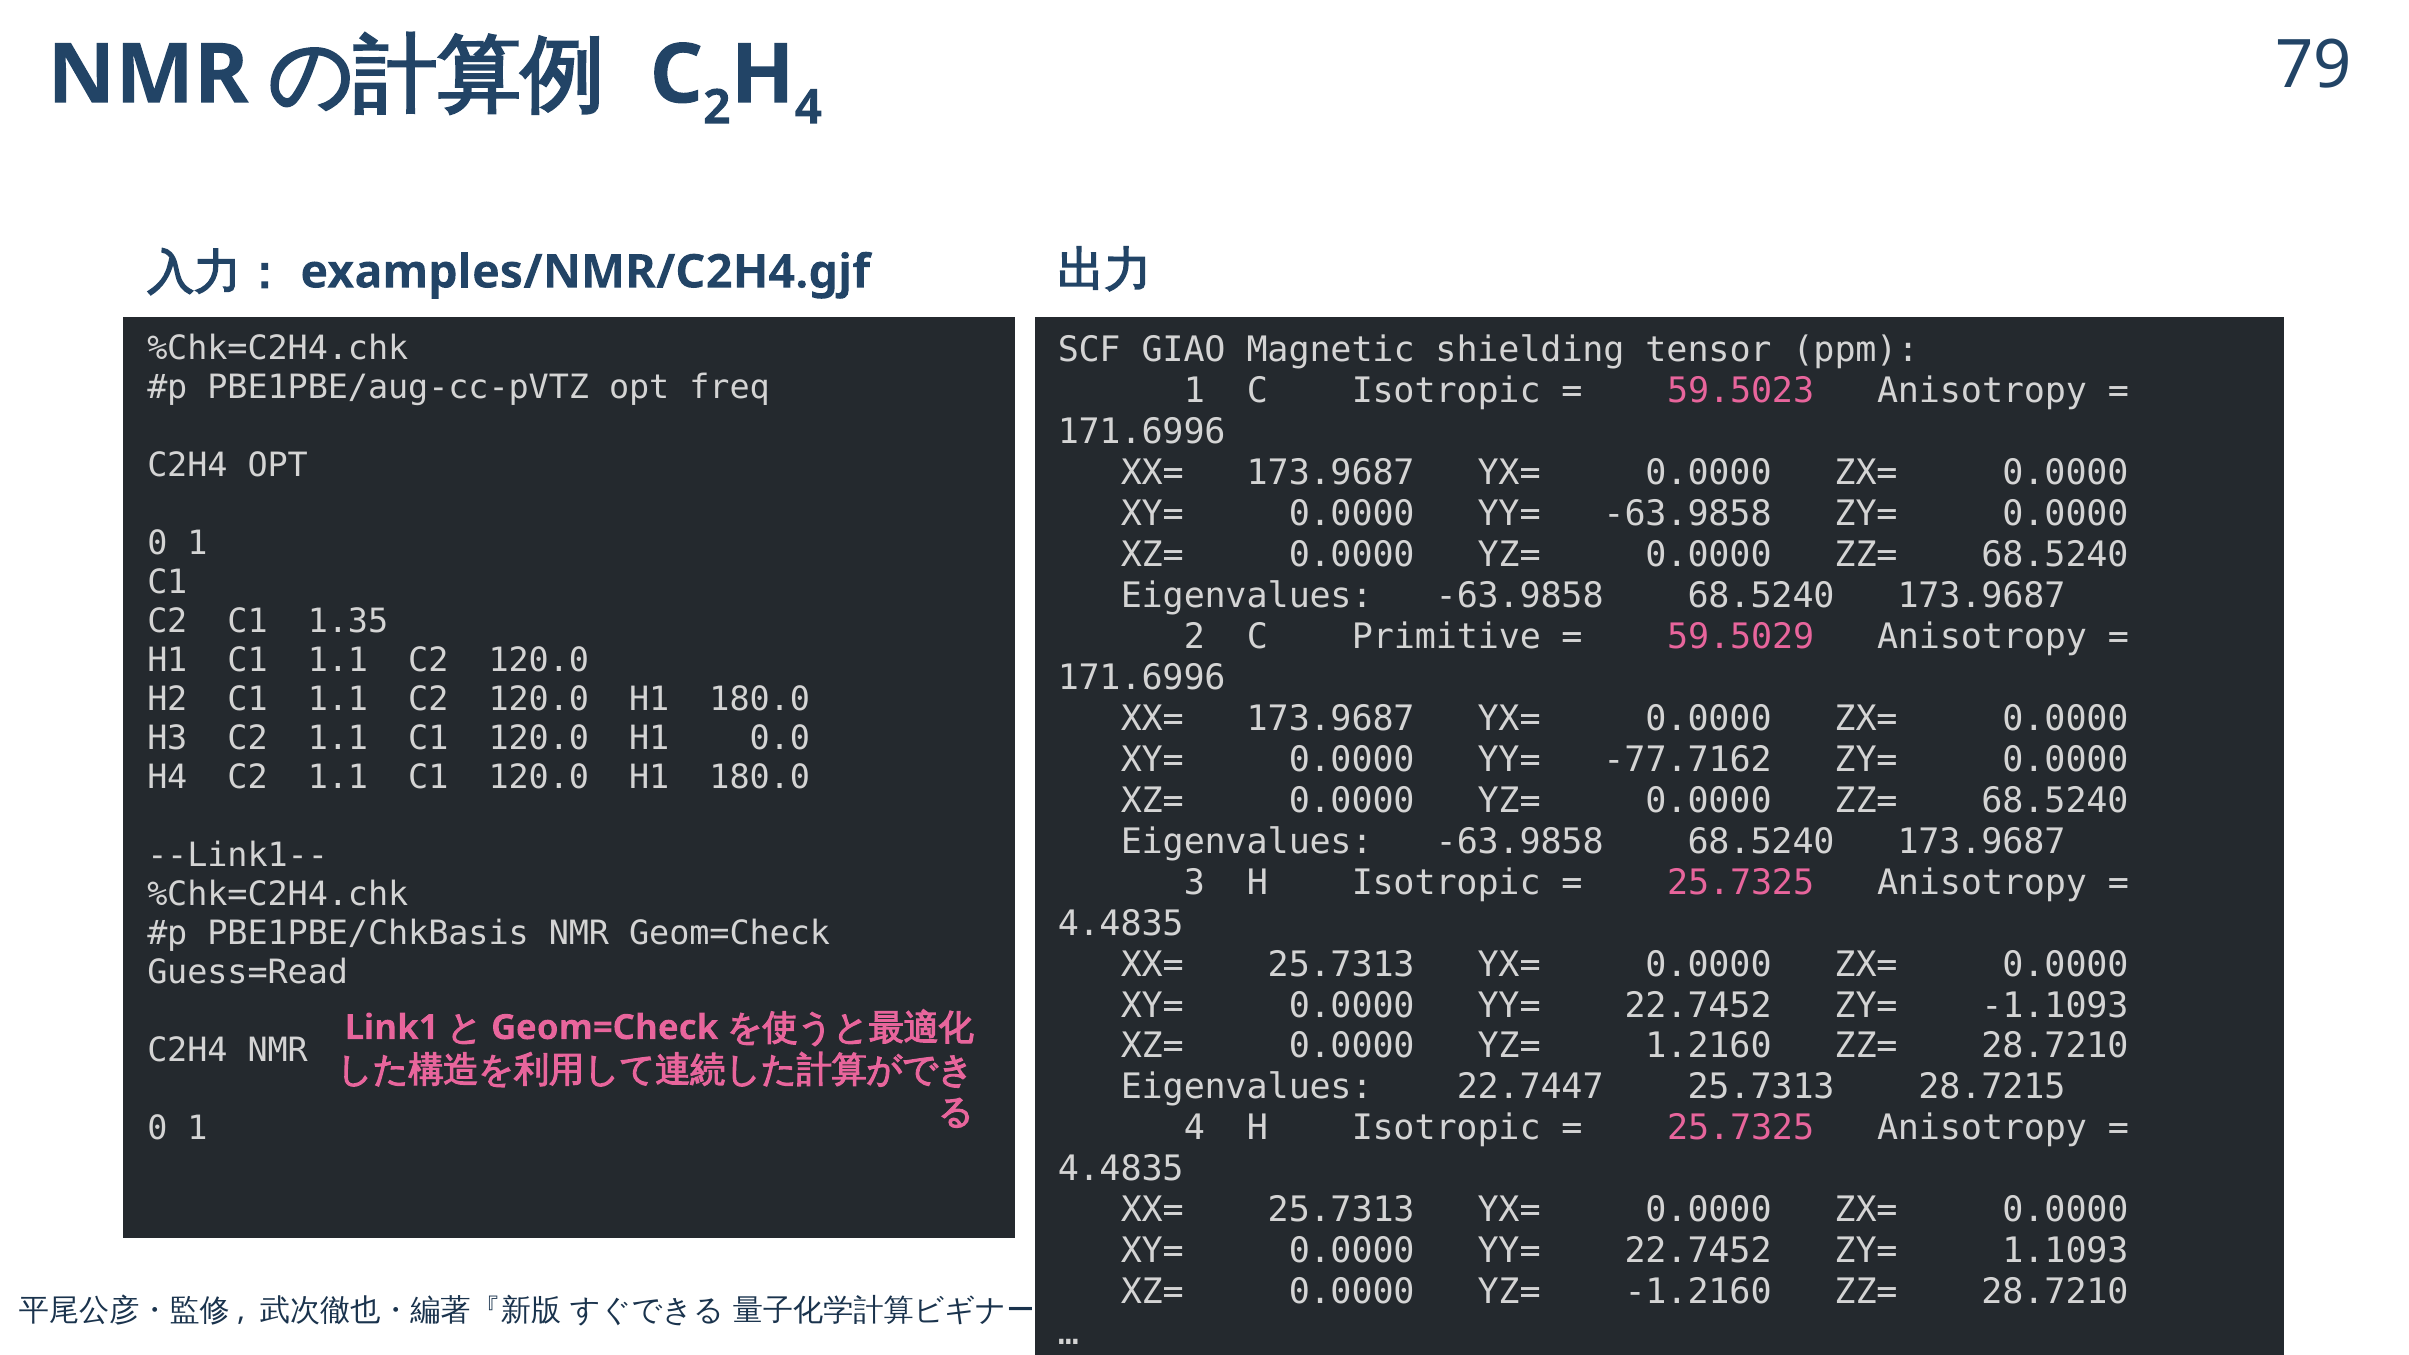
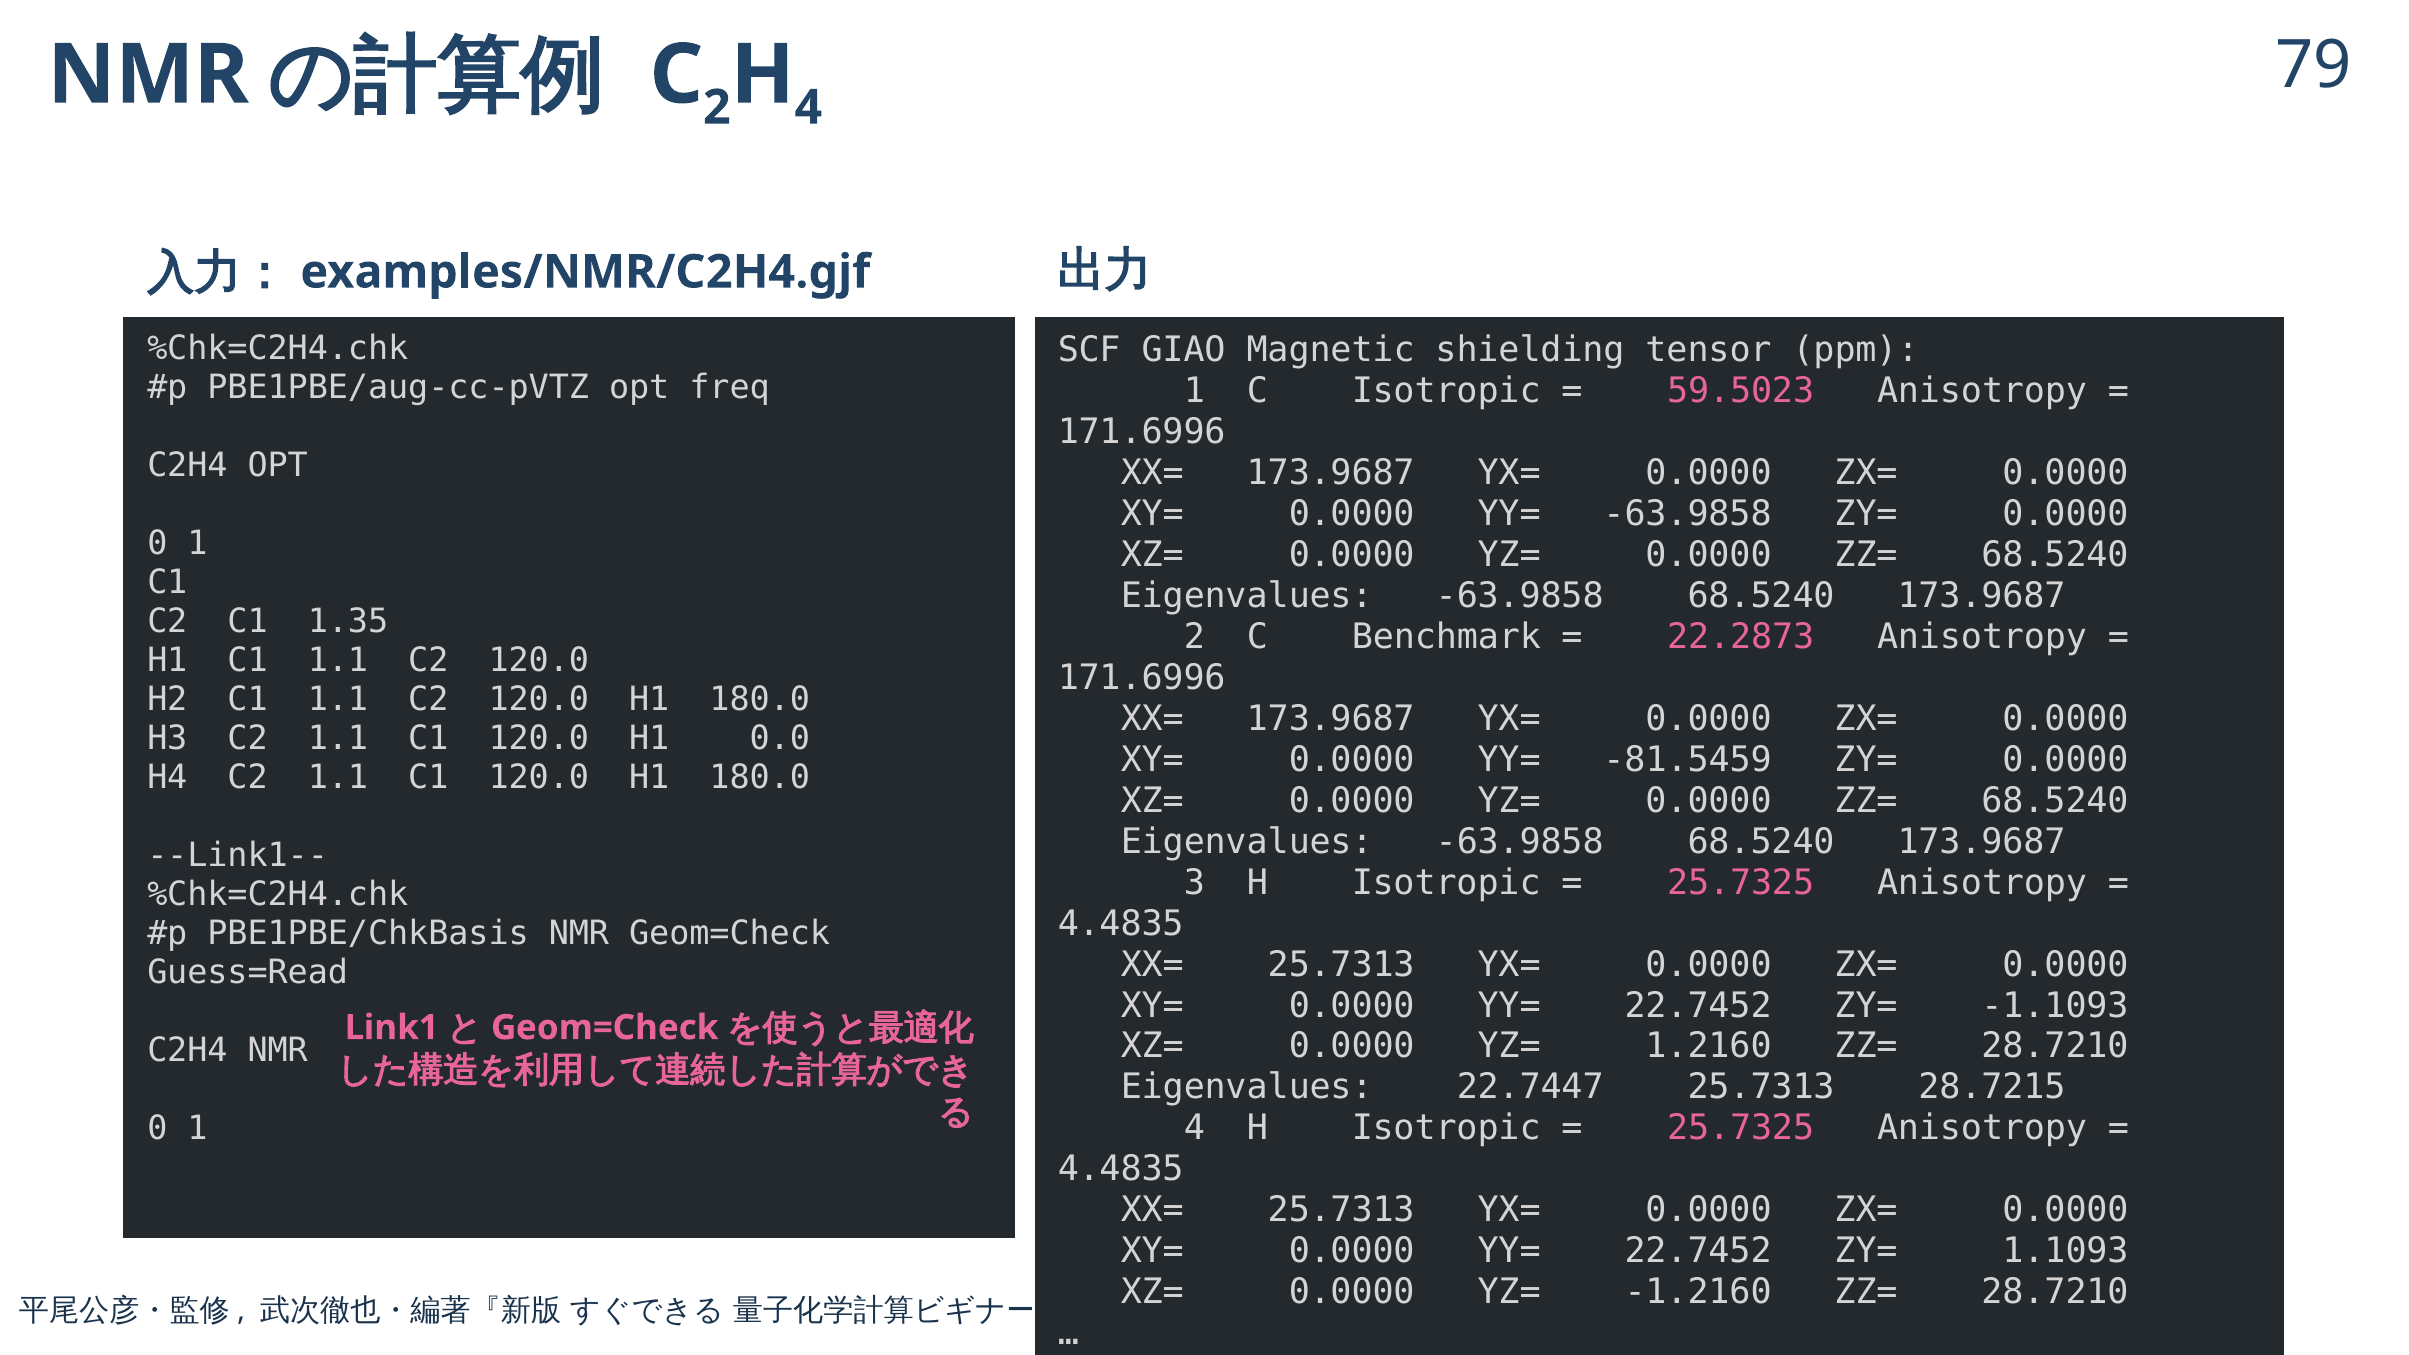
Primitive: Primitive -> Benchmark (1446, 637)
59.5029: 59.5029 -> 22.2873 (1741, 637)
-77.7162: -77.7162 -> -81.5459 (1688, 760)
